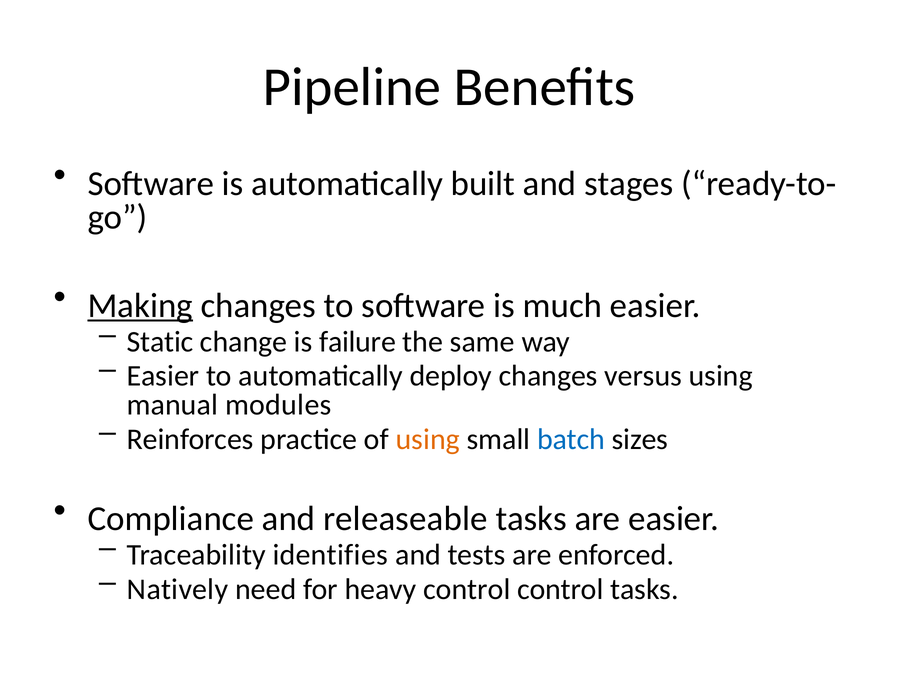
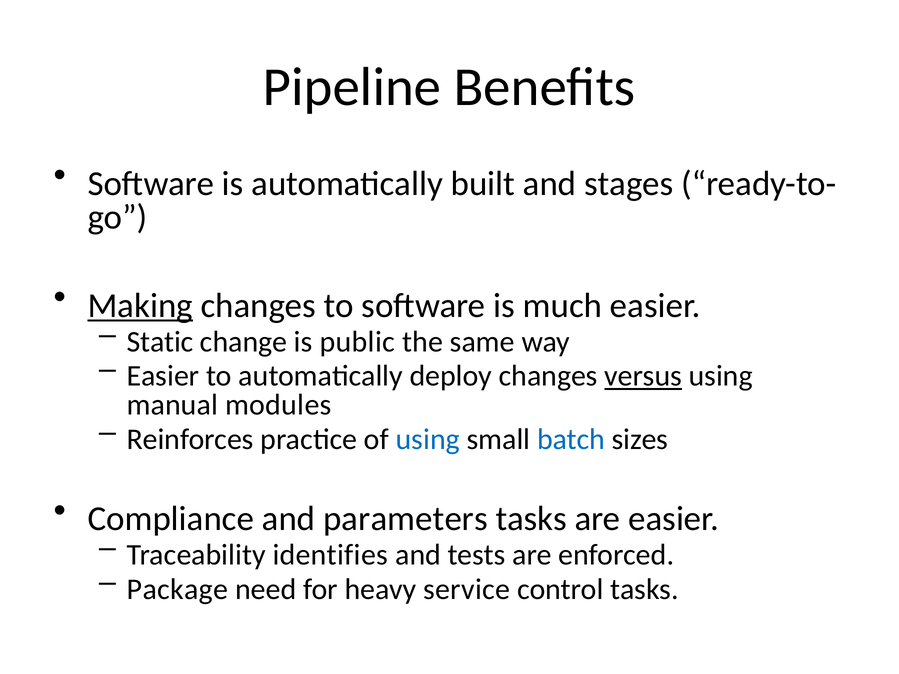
failure: failure -> public (357, 342)
versus underline: none -> present (643, 376)
using colour: orange -> blue (428, 439)
releaseable: releaseable -> parameters (405, 519)
Natively: Natively -> Package (178, 590)
heavy control: control -> service (467, 590)
